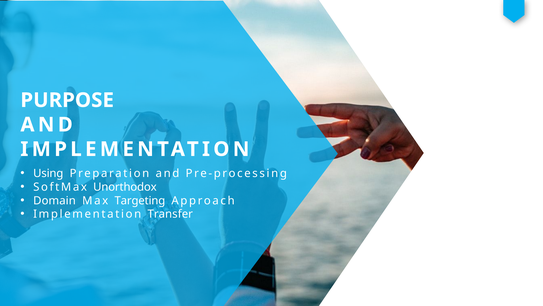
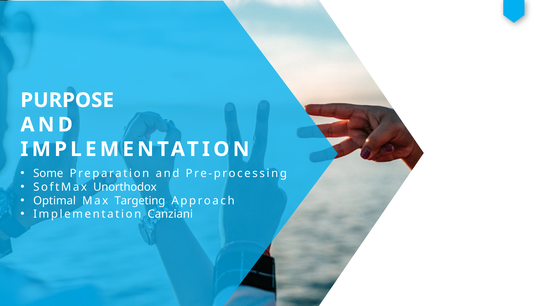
Using: Using -> Some (48, 173)
Domain: Domain -> Optimal (55, 200)
Transfer: Transfer -> Canziani (170, 214)
